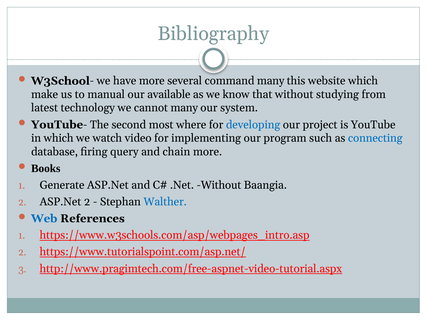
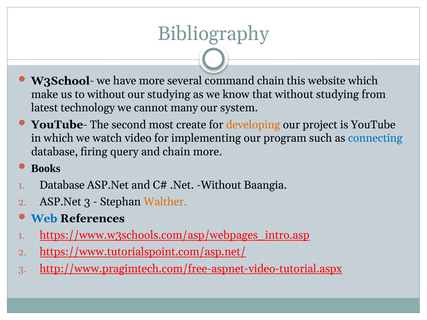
command many: many -> chain (271, 81)
to manual: manual -> without (106, 94)
our available: available -> studying (169, 94)
where: where -> create (191, 125)
developing colour: blue -> orange (253, 125)
Generate: Generate -> Database (62, 185)
ASP.Net 2: 2 -> 3 (87, 202)
Walther colour: blue -> orange (165, 202)
